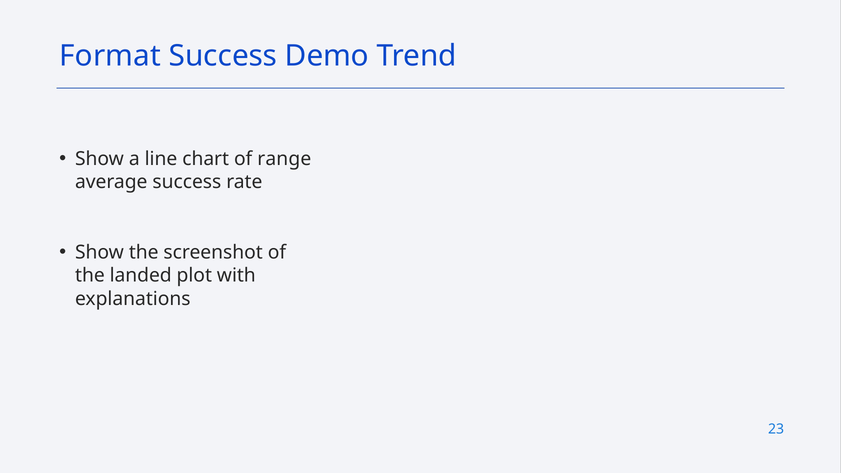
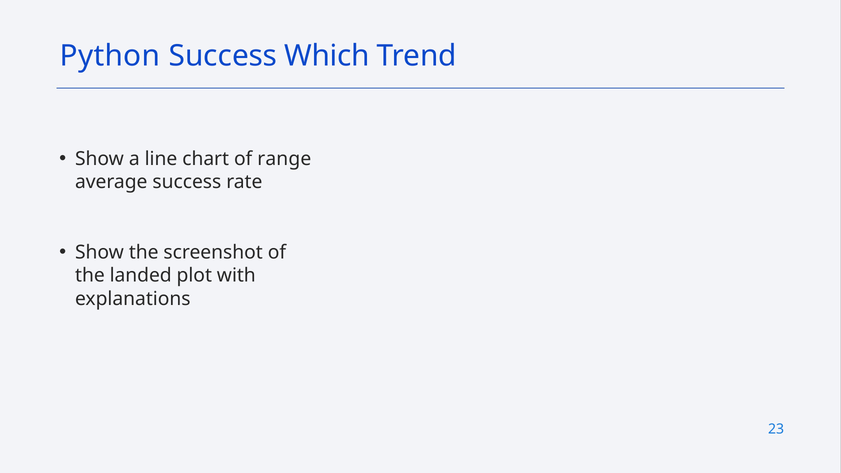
Format: Format -> Python (110, 56)
Demo: Demo -> Which (327, 56)
